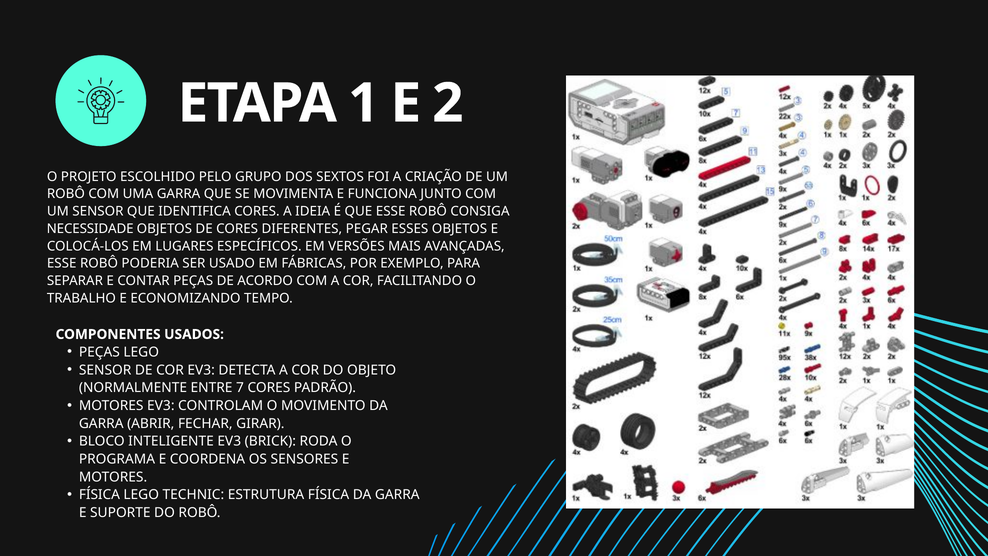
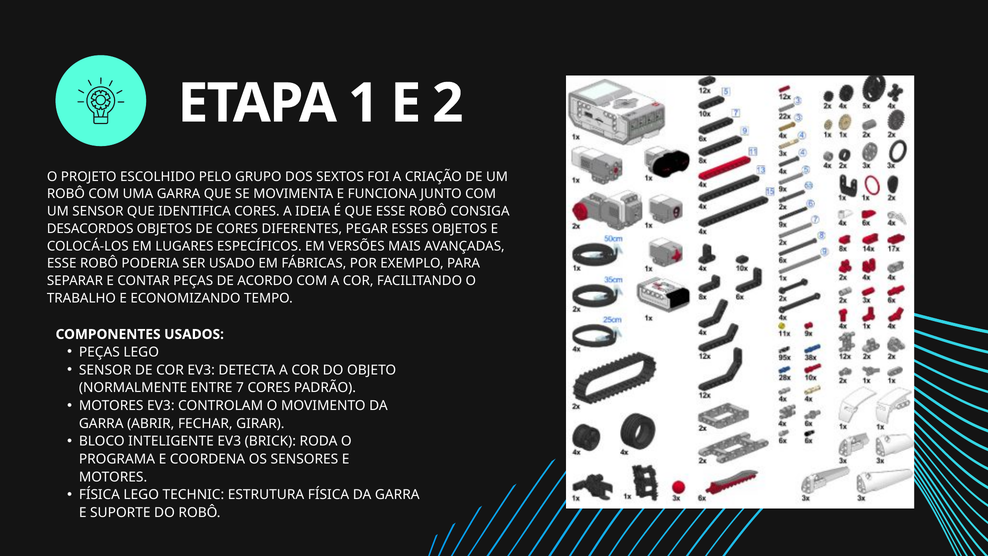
NECESSIDADE: NECESSIDADE -> DESACORDOS (90, 229)
